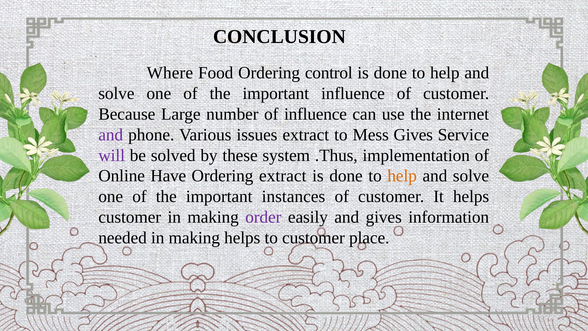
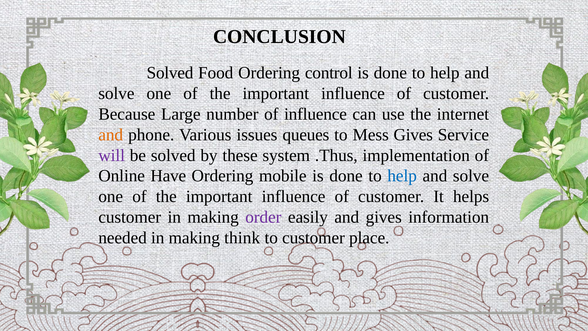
Where: Where -> Solved (170, 73)
and colour: purple -> orange (111, 135)
issues extract: extract -> queues (306, 135)
Ordering extract: extract -> mobile (283, 176)
help colour: orange -> blue (402, 176)
instances: instances -> influence (294, 196)
making helps: helps -> think (242, 238)
